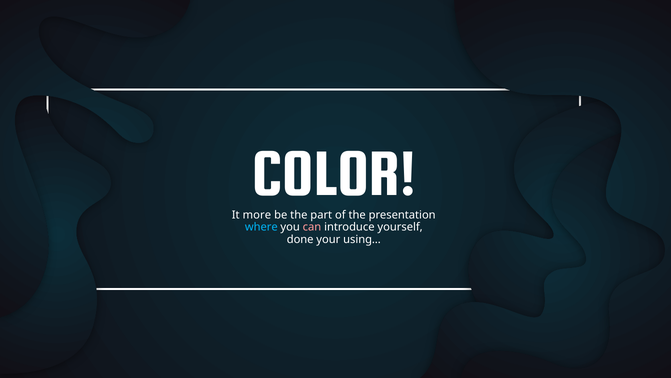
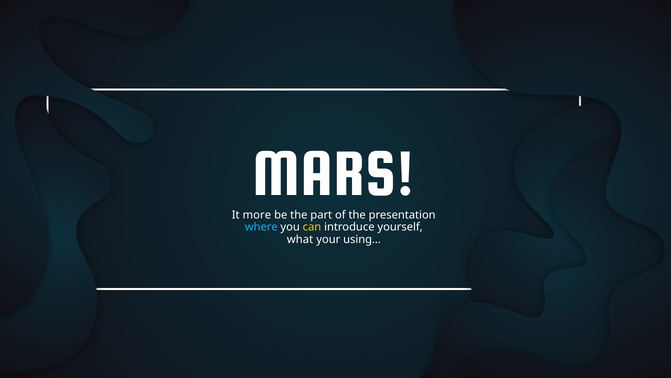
COLOR: COLOR -> MARS (334, 173)
can colour: pink -> yellow (312, 227)
done: done -> what (300, 239)
